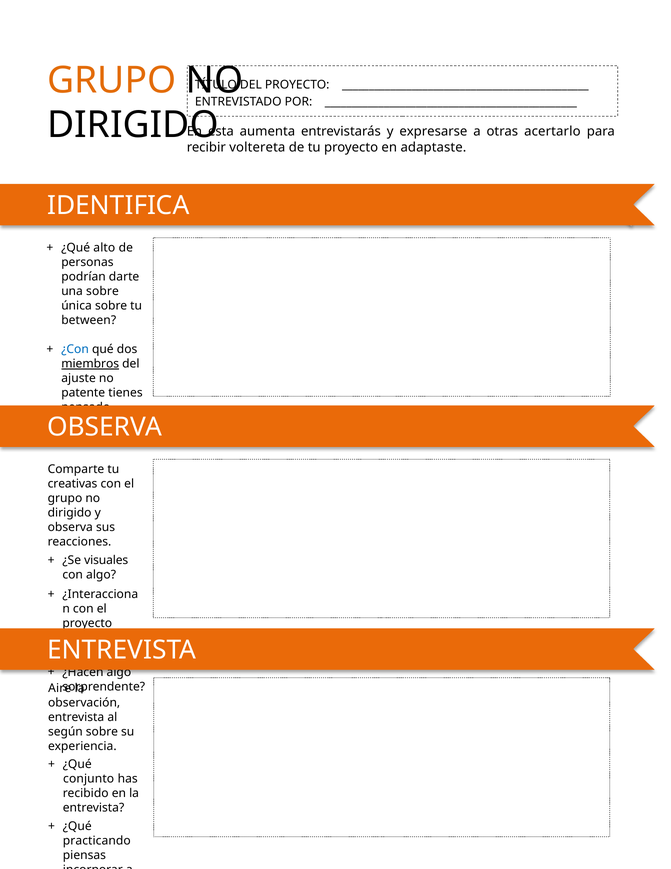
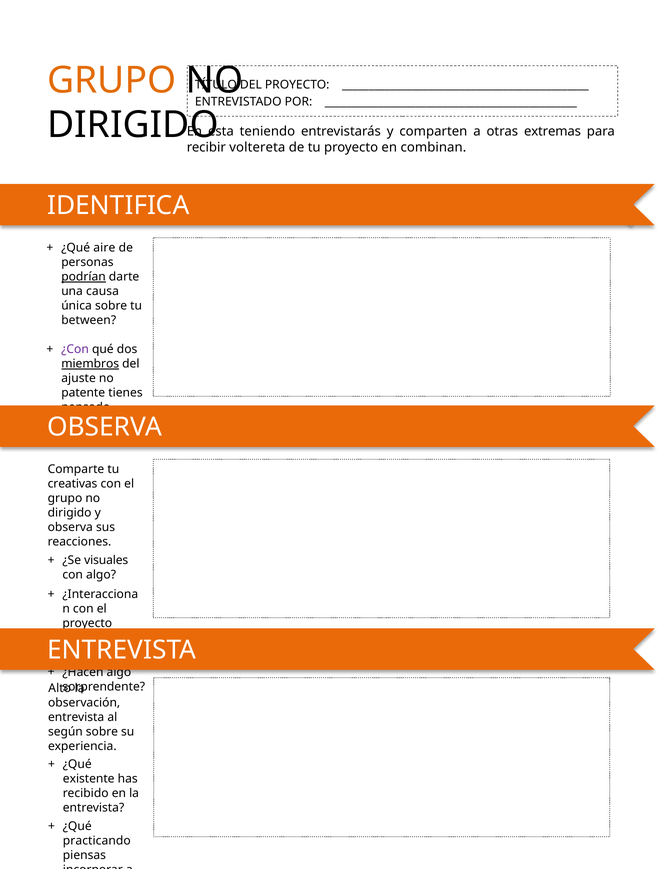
aumenta: aumenta -> teniendo (267, 131)
expresarse: expresarse -> comparten (433, 131)
acertarlo: acertarlo -> extremas (553, 131)
adaptaste: adaptaste -> combinan (433, 147)
alto: alto -> aire (104, 248)
podrían underline: none -> present (84, 277)
una sobre: sobre -> causa (103, 291)
¿Con colour: blue -> purple (75, 349)
Aire: Aire -> Alto (60, 688)
conjunto: conjunto -> existente (89, 778)
